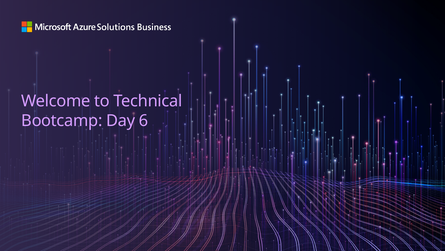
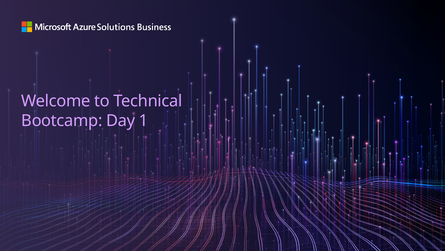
6: 6 -> 1 (144, 120)
